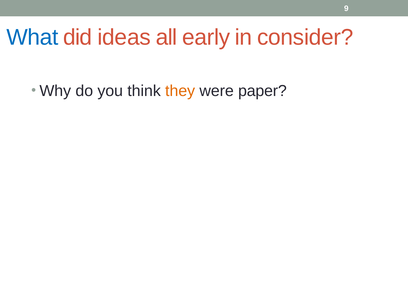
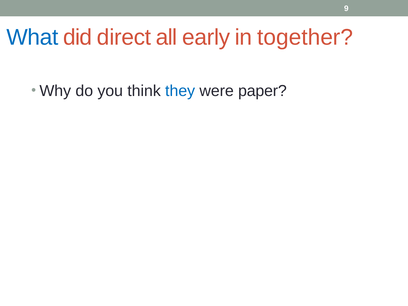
ideas: ideas -> direct (124, 37)
consider: consider -> together (305, 37)
they colour: orange -> blue (180, 91)
